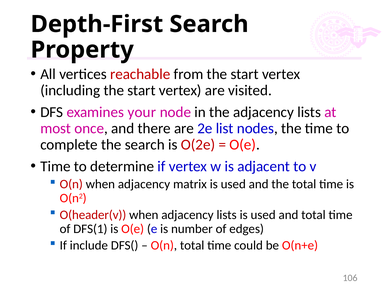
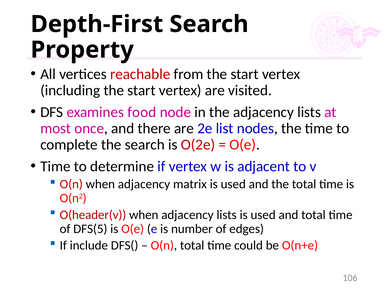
your: your -> food (142, 112)
DFS(1: DFS(1 -> DFS(5 (90, 229)
